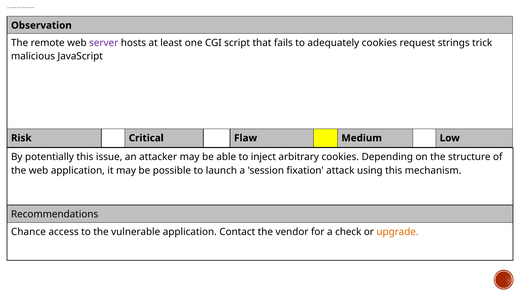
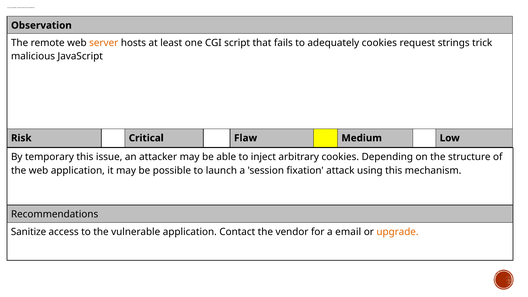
server colour: purple -> orange (104, 43)
potentially: potentially -> temporary (49, 157)
Chance: Chance -> Sanitize (29, 232)
check: check -> email (348, 232)
